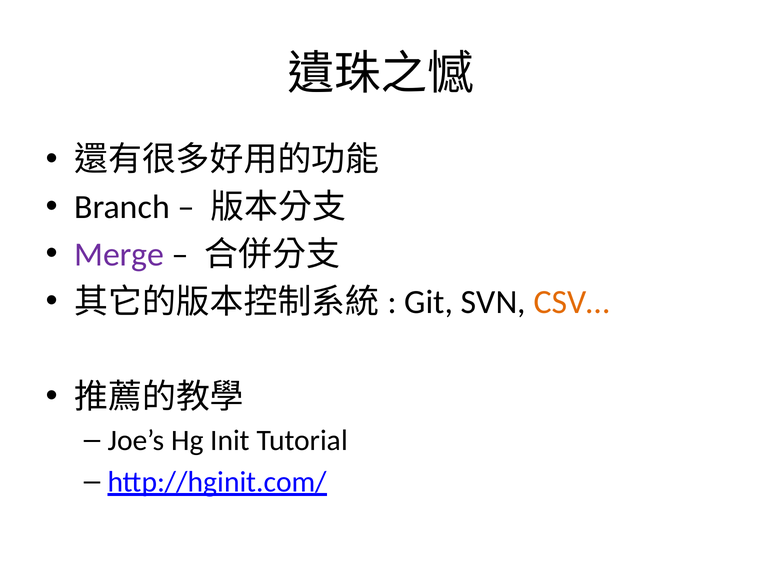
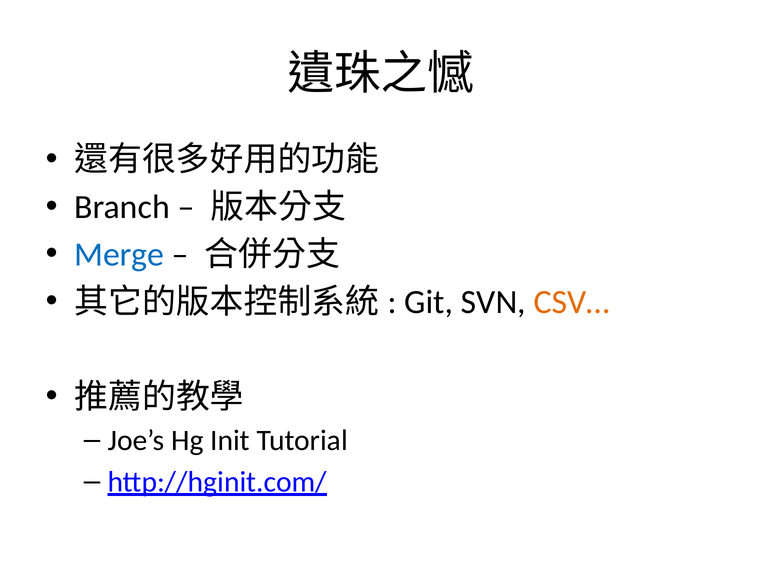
Merge colour: purple -> blue (119, 255)
